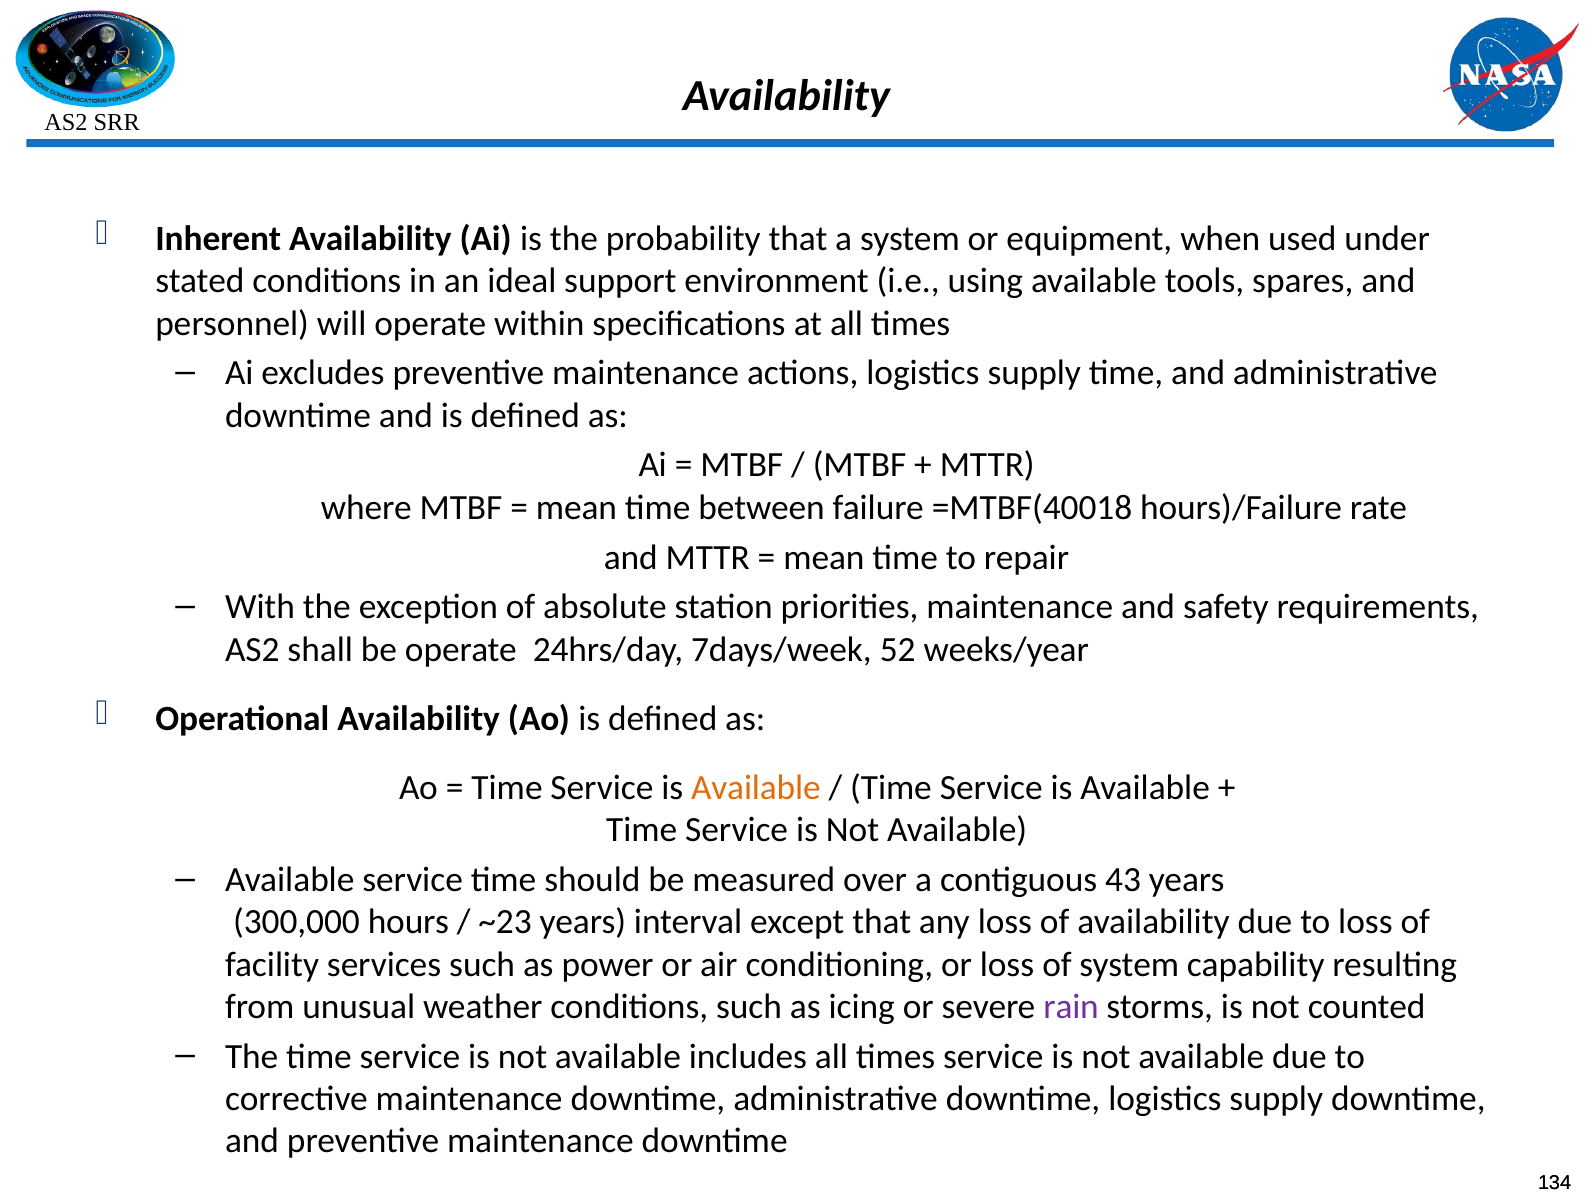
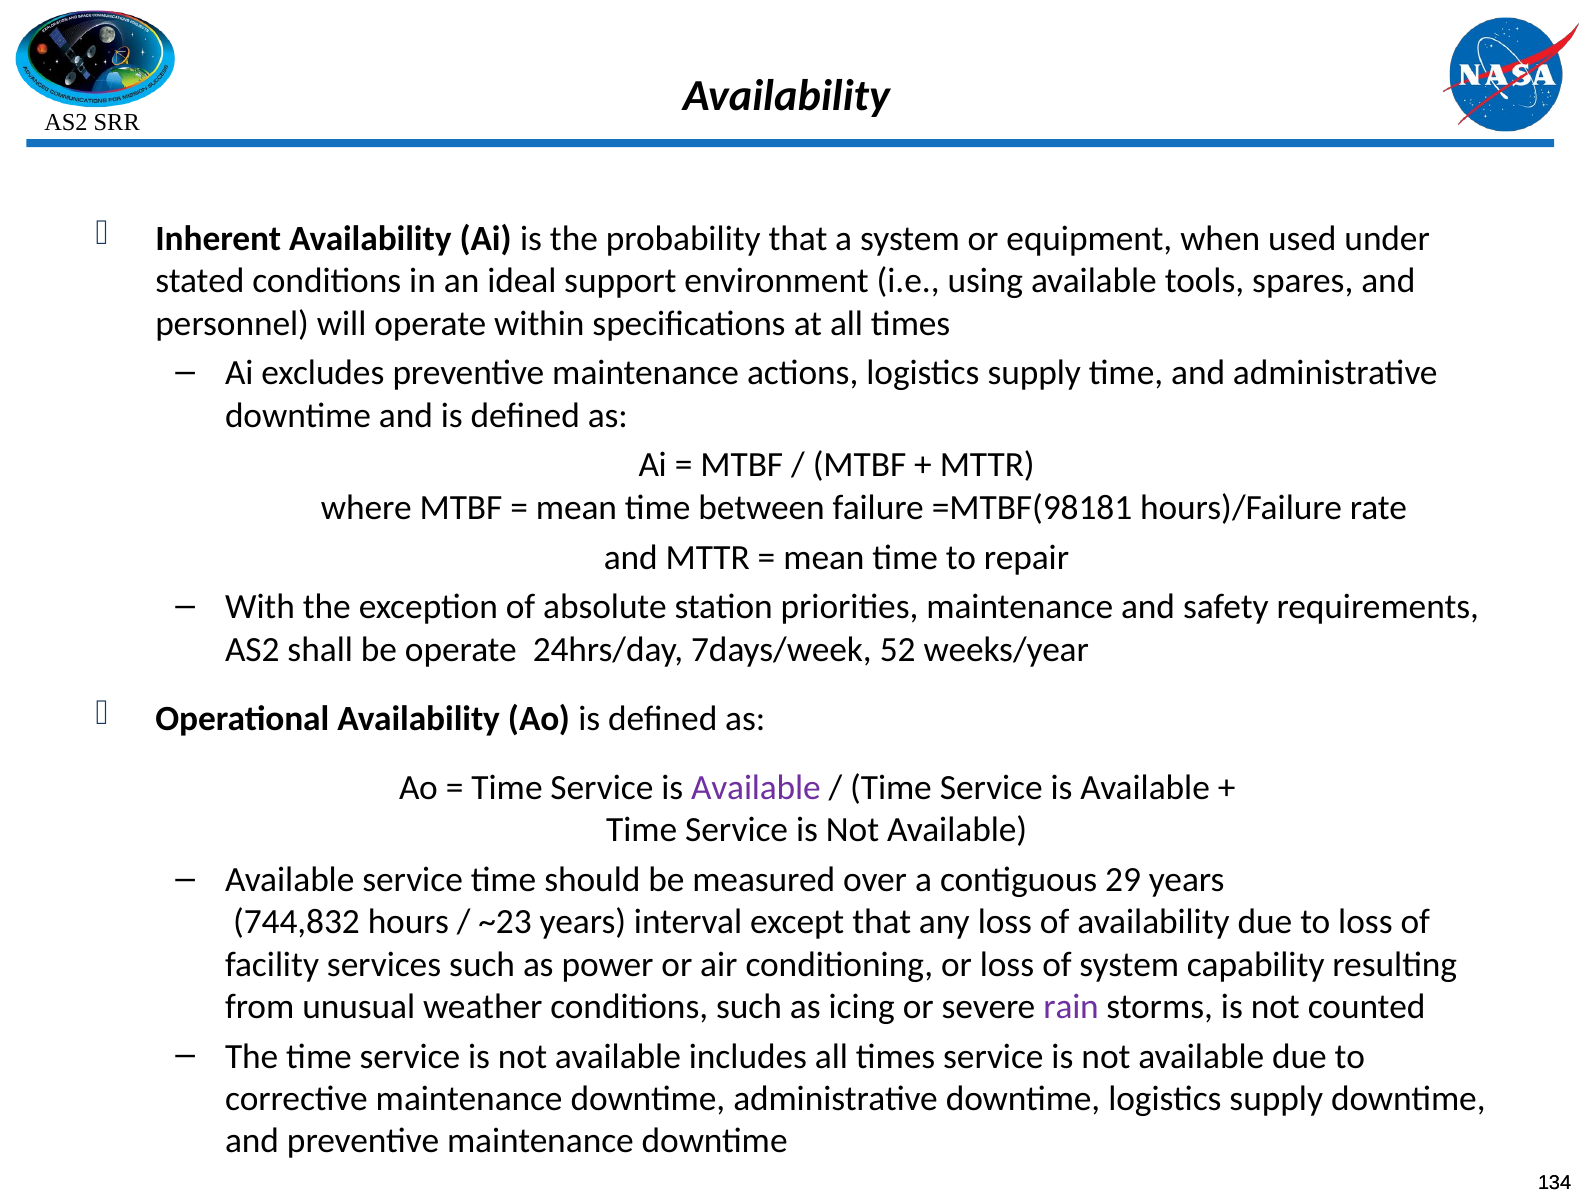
=MTBF(40018: =MTBF(40018 -> =MTBF(98181 (1032, 508)
Available colour: orange -> purple (756, 788)
43: 43 -> 29 (1123, 880)
300,000: 300,000 -> 744,832 (296, 922)
